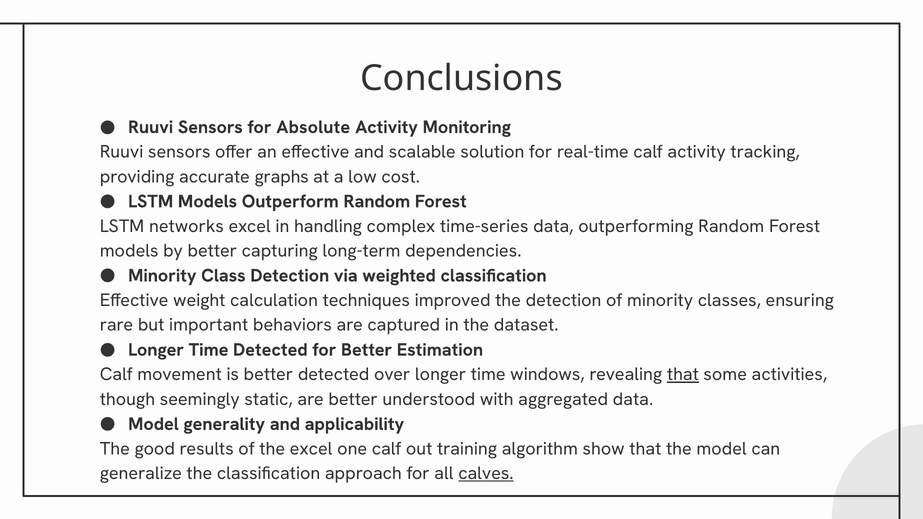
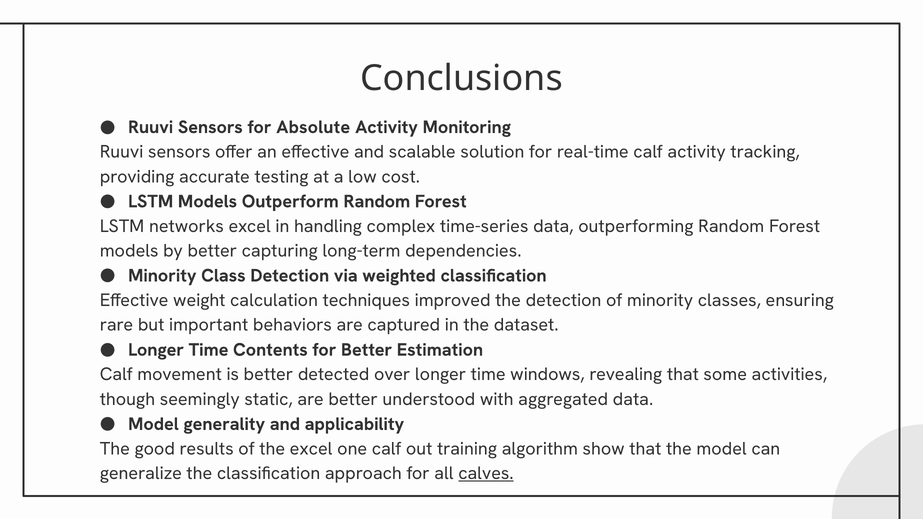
graphs: graphs -> testing (282, 177)
Time Detected: Detected -> Contents (270, 350)
that underline: present -> none (683, 375)
